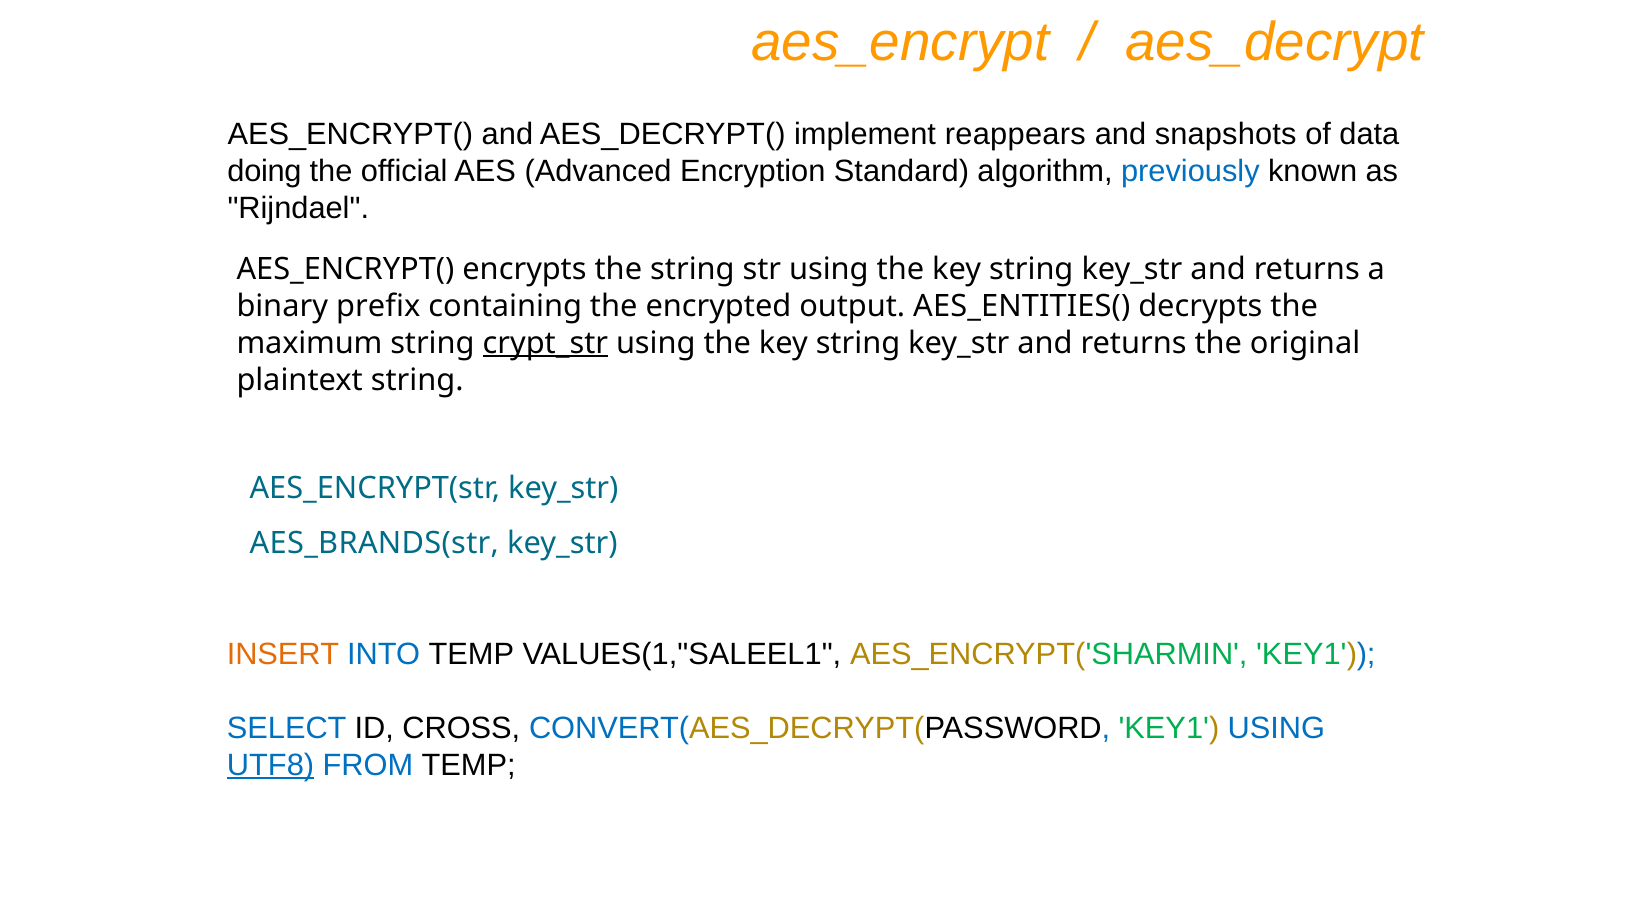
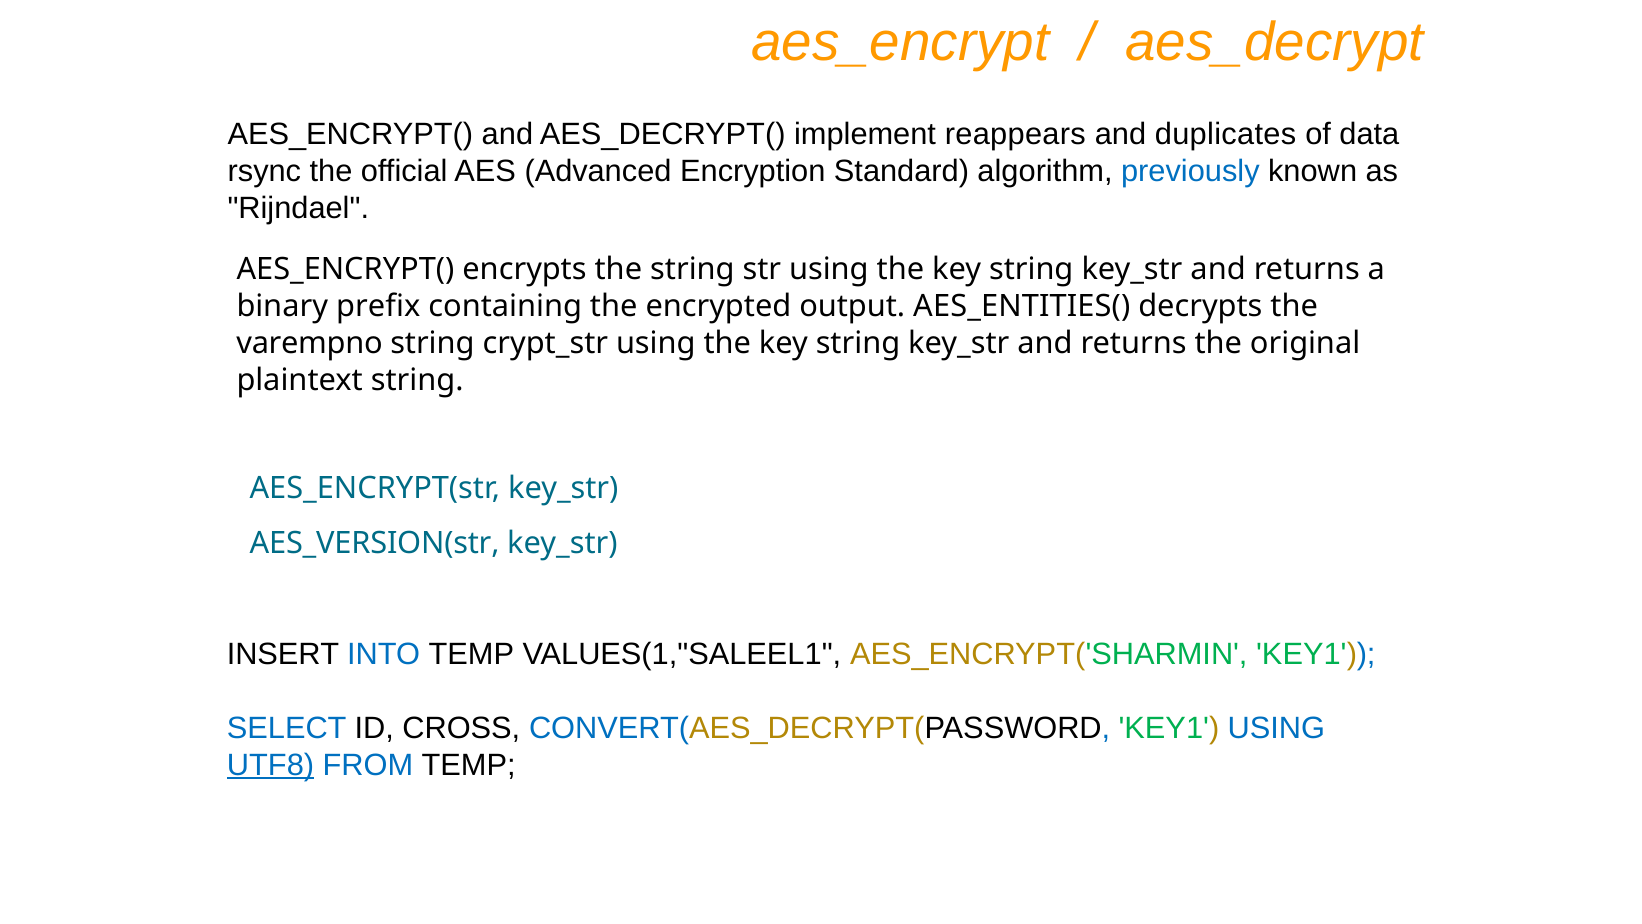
snapshots: snapshots -> duplicates (1226, 135)
doing: doing -> rsync (264, 172)
maximum: maximum -> varempno (310, 343)
crypt_str underline: present -> none (545, 343)
AES_BRANDS(str: AES_BRANDS(str -> AES_VERSION(str (375, 543)
INSERT colour: orange -> black (283, 654)
